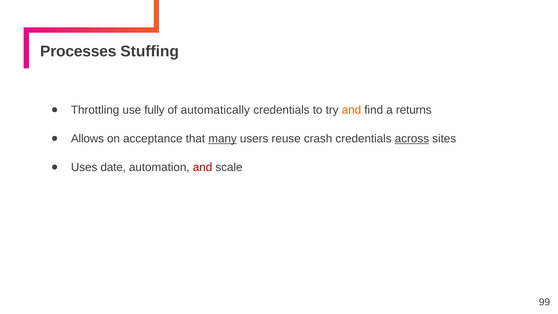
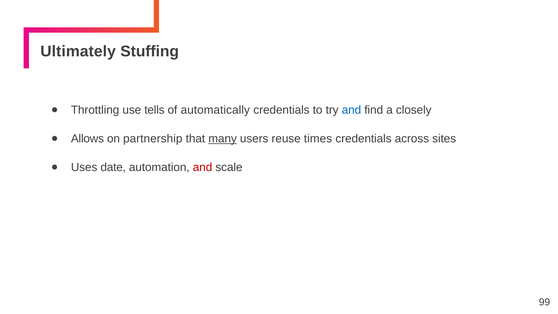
Processes: Processes -> Ultimately (78, 51)
fully: fully -> tells (154, 110)
and colour: orange -> blue (351, 110)
returns: returns -> closely (414, 110)
acceptance: acceptance -> partnership (153, 139)
crash: crash -> times (318, 139)
across underline: present -> none (412, 139)
